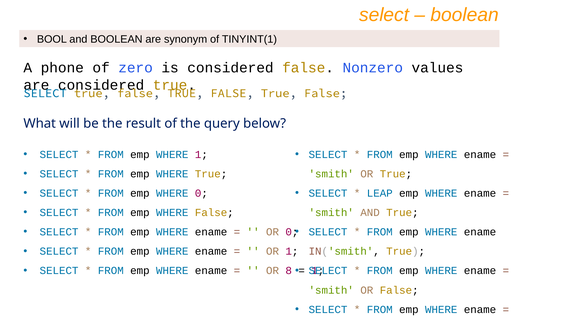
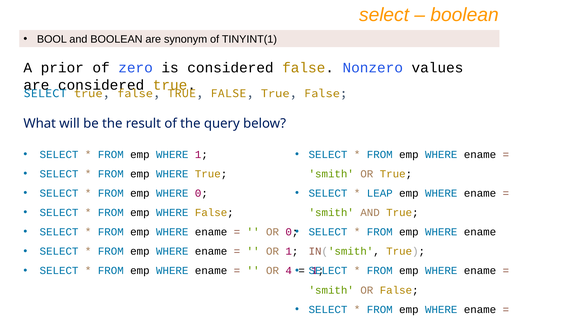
phone: phone -> prior (62, 68)
8: 8 -> 4 (289, 271)
